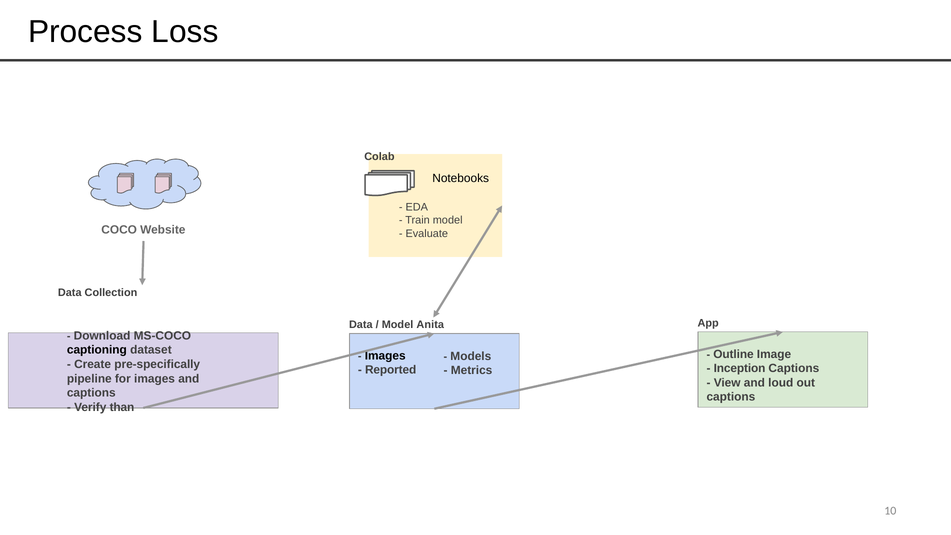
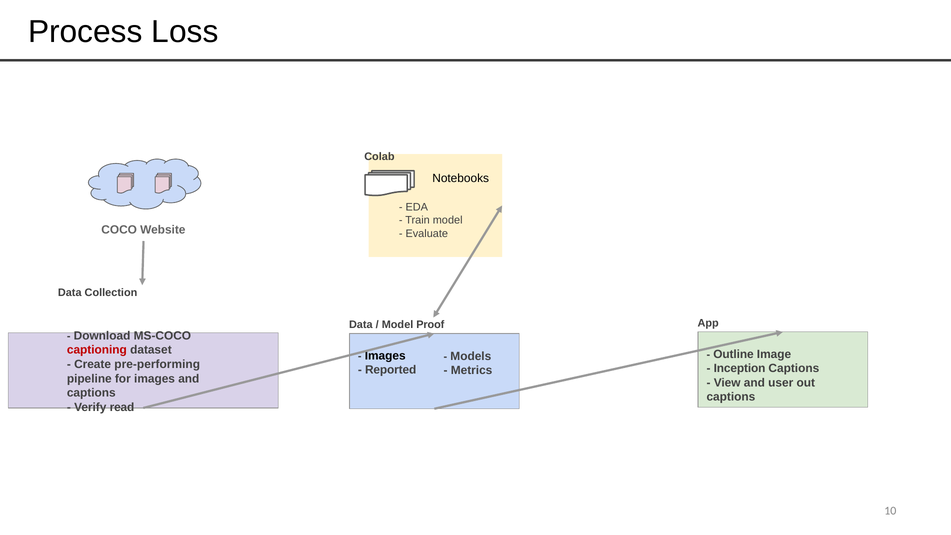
Anita: Anita -> Proof (430, 325)
captioning colour: black -> red (97, 350)
pre-specifically: pre-specifically -> pre-performing (157, 364)
loud: loud -> user (781, 383)
than: than -> read (122, 407)
